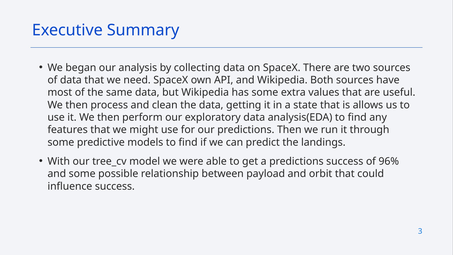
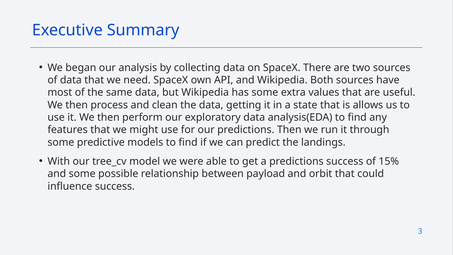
96%: 96% -> 15% (389, 161)
